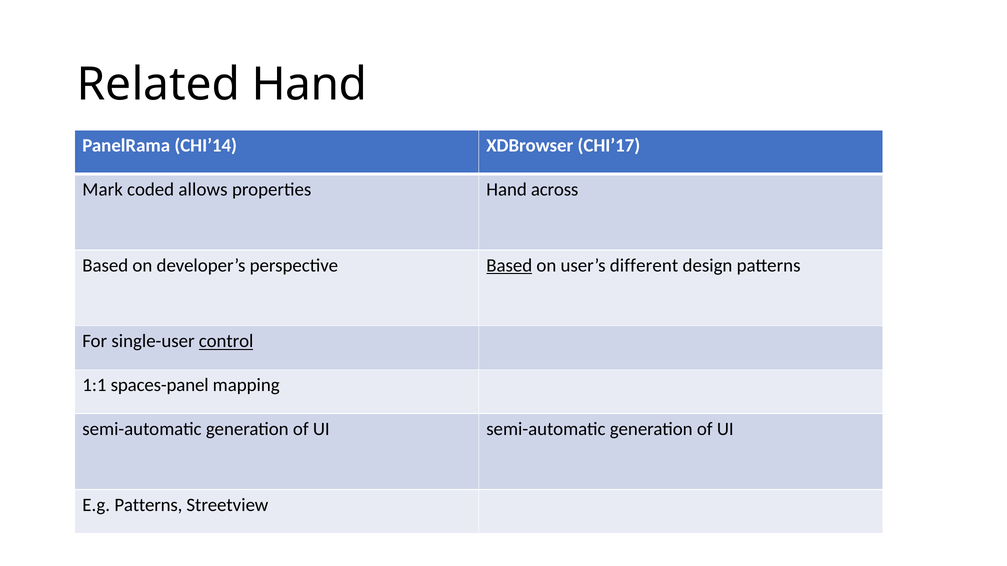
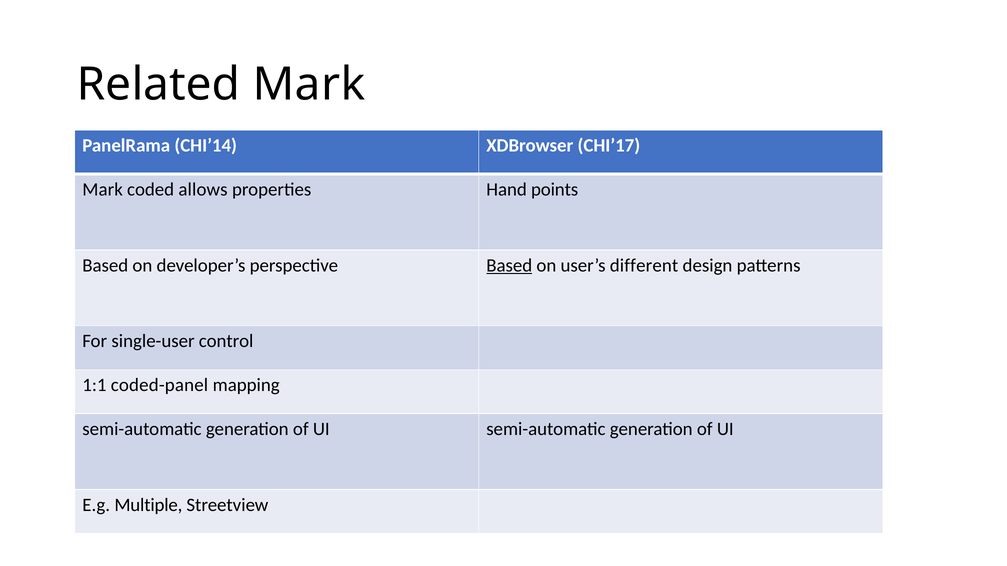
Related Hand: Hand -> Mark (309, 85)
across: across -> points (555, 190)
control underline: present -> none (226, 342)
spaces-panel: spaces-panel -> coded-panel (159, 386)
E.g Patterns: Patterns -> Multiple (148, 505)
